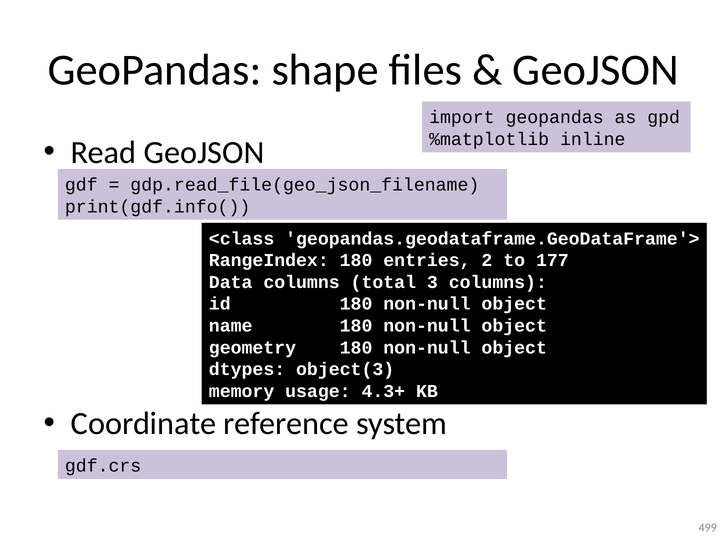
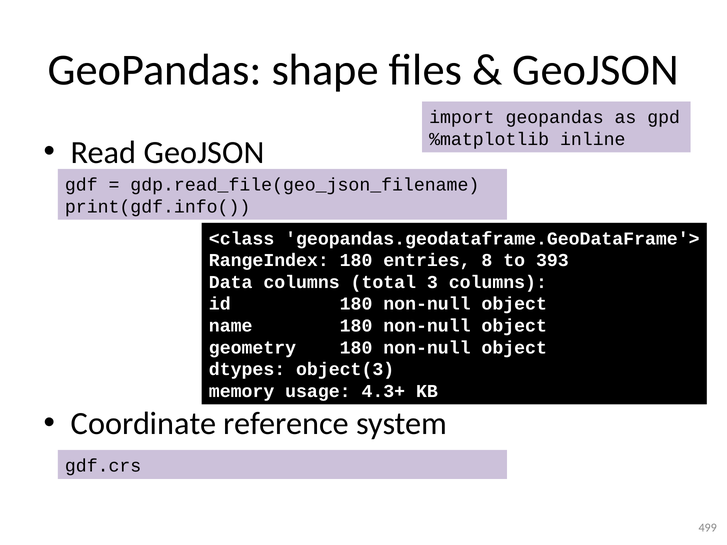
2: 2 -> 8 (487, 260)
177: 177 -> 393 (552, 260)
